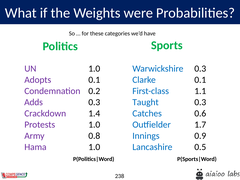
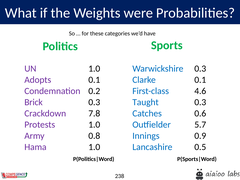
1.1: 1.1 -> 4.6 (200, 91)
Adds: Adds -> Brick (34, 102)
1.4: 1.4 -> 7.8 (94, 113)
1.7: 1.7 -> 5.7 (200, 125)
